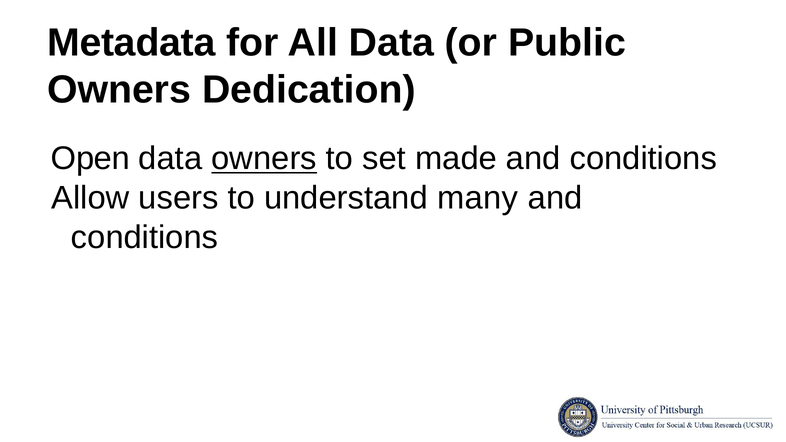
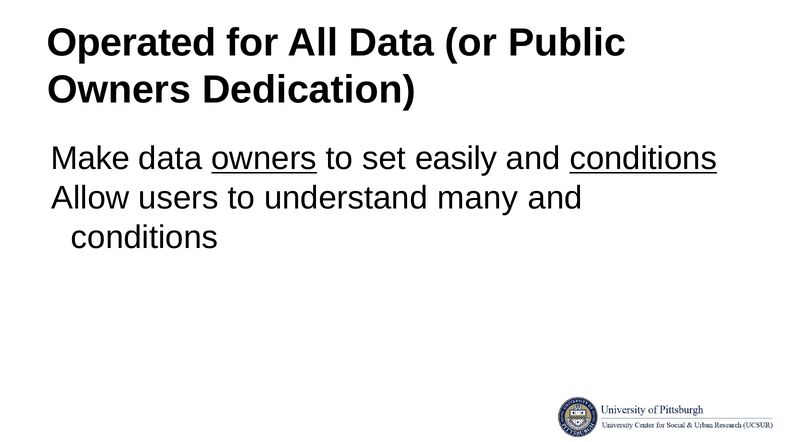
Metadata: Metadata -> Operated (131, 43)
Open: Open -> Make (91, 159)
made: made -> easily (456, 159)
conditions underline: none -> present (643, 159)
